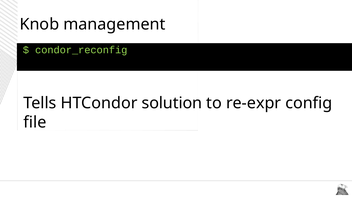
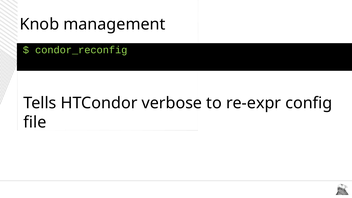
solution: solution -> verbose (172, 103)
